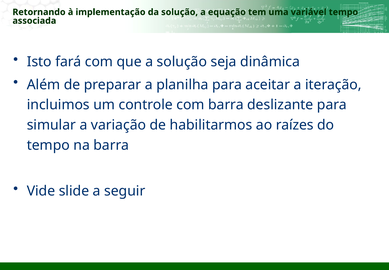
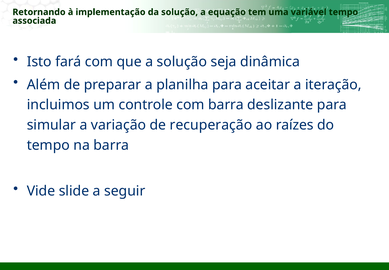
habilitarmos: habilitarmos -> recuperação (211, 125)
